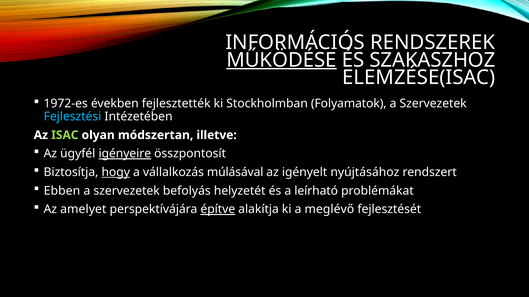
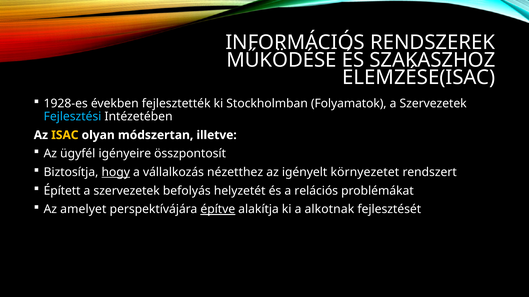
MŰKÖDÉSE underline: present -> none (281, 60)
1972-es: 1972-es -> 1928-es (66, 104)
ISAC colour: light green -> yellow (65, 135)
igényeire underline: present -> none (125, 154)
múlásával: múlásával -> nézetthez (235, 173)
nyújtásához: nyújtásához -> környezetet (365, 173)
Ebben: Ebben -> Épített (62, 191)
leírható: leírható -> relációs (316, 191)
meglévő: meglévő -> alkotnak (329, 210)
